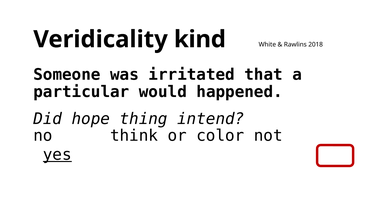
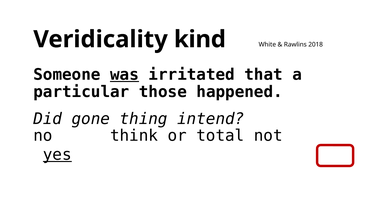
was underline: none -> present (125, 75)
would: would -> those (163, 92)
hope: hope -> gone (91, 119)
color: color -> total (220, 136)
